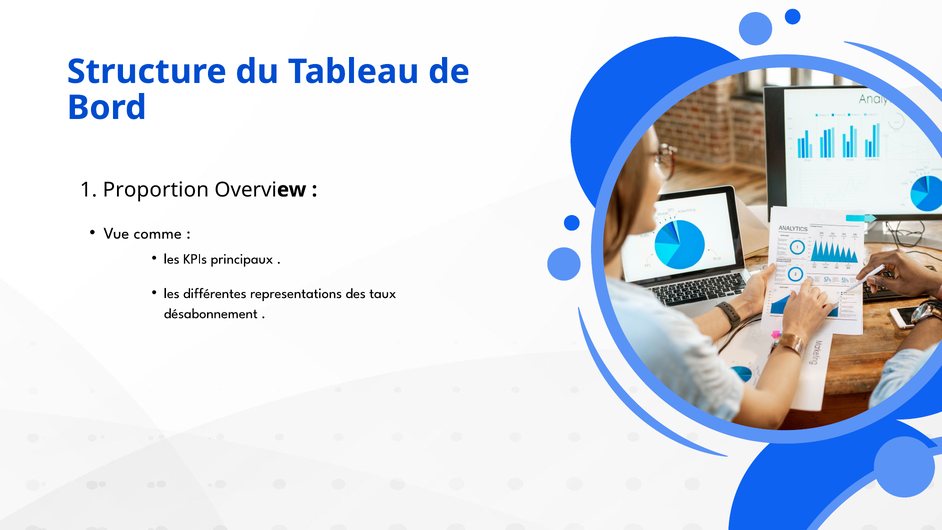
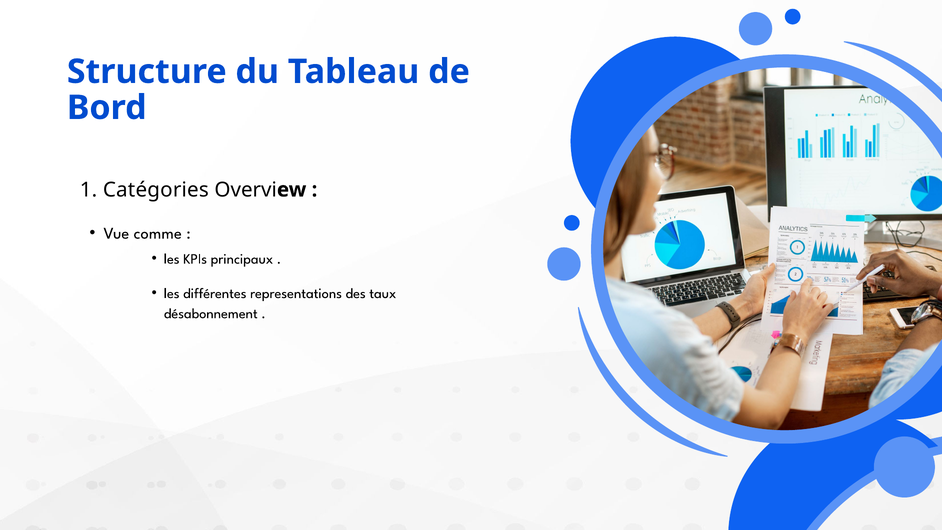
Proportion: Proportion -> Catégories (156, 190)
